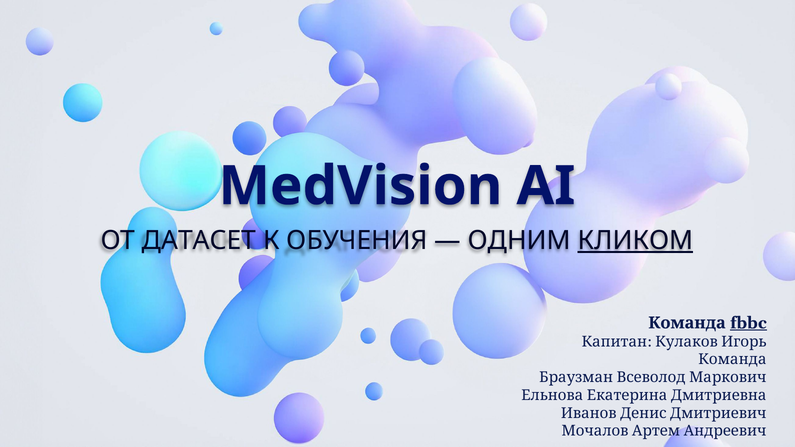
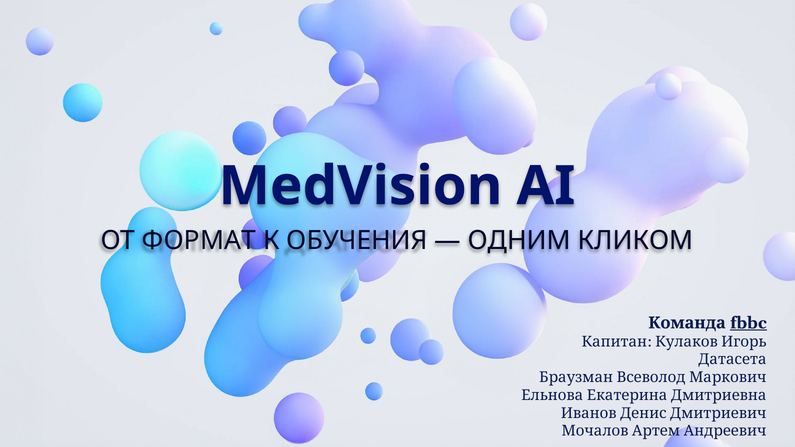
ДАТАСЕТ: ДАТАСЕТ -> ФОРМАТ (199, 241)
КЛИКОМ underline: present -> none (635, 241)
Команда: Команда -> Датасета (732, 360)
